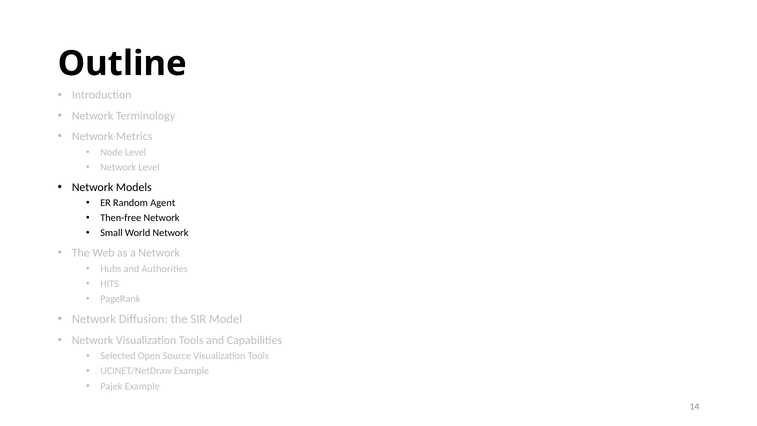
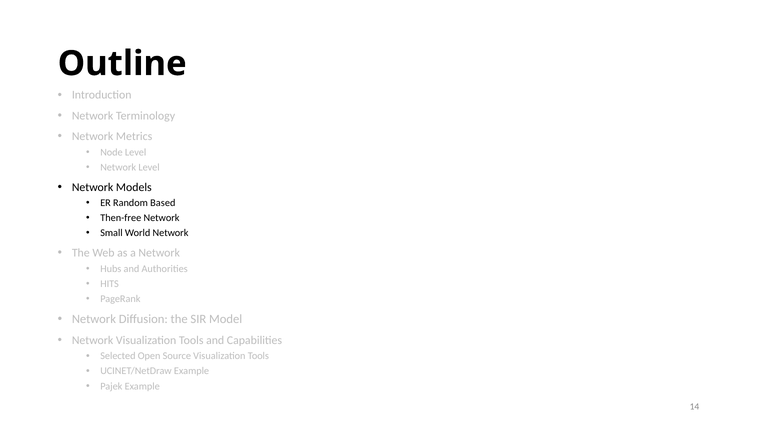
Agent: Agent -> Based (163, 203)
